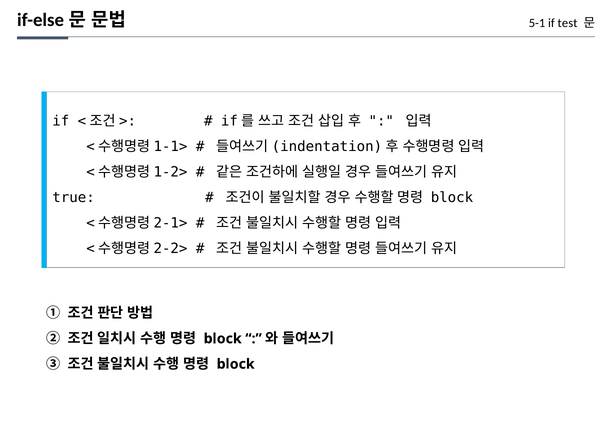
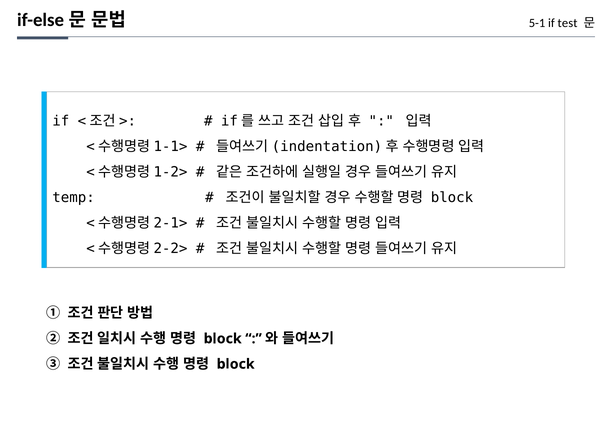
true: true -> temp (74, 198)
